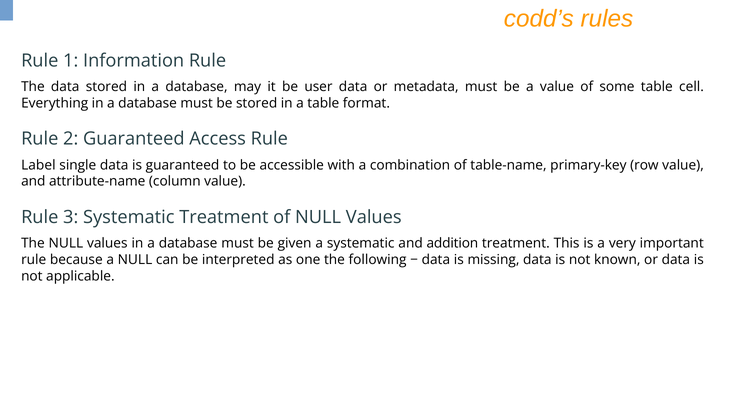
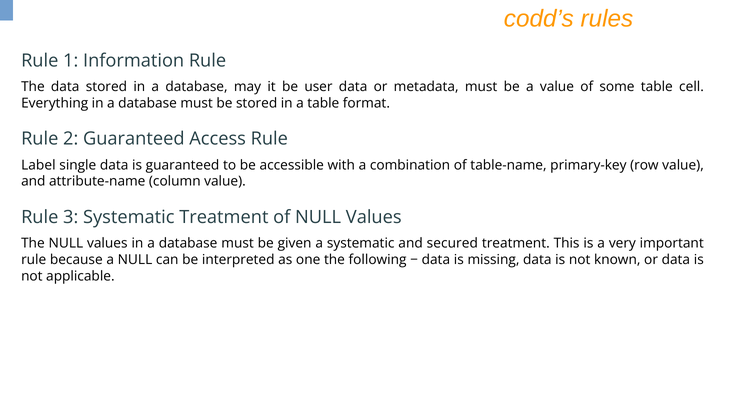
addition: addition -> secured (452, 244)
